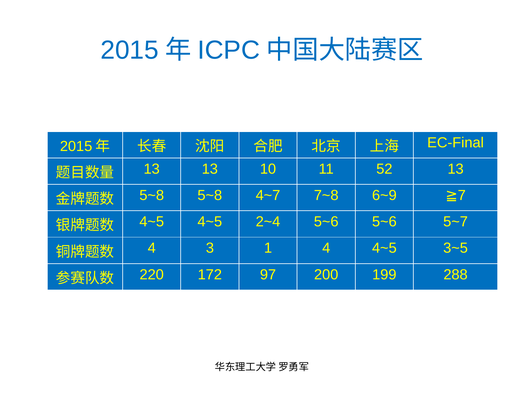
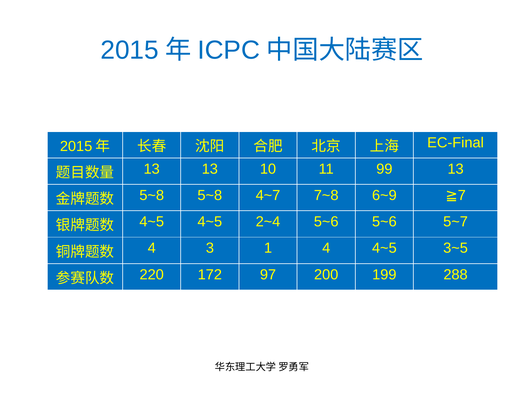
52: 52 -> 99 (384, 169)
